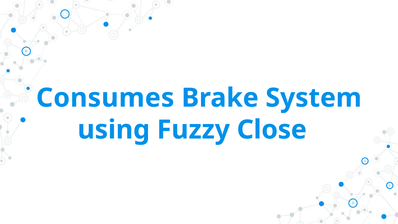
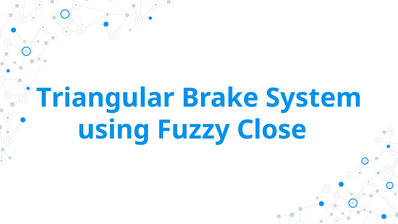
Consumes: Consumes -> Triangular (105, 98)
